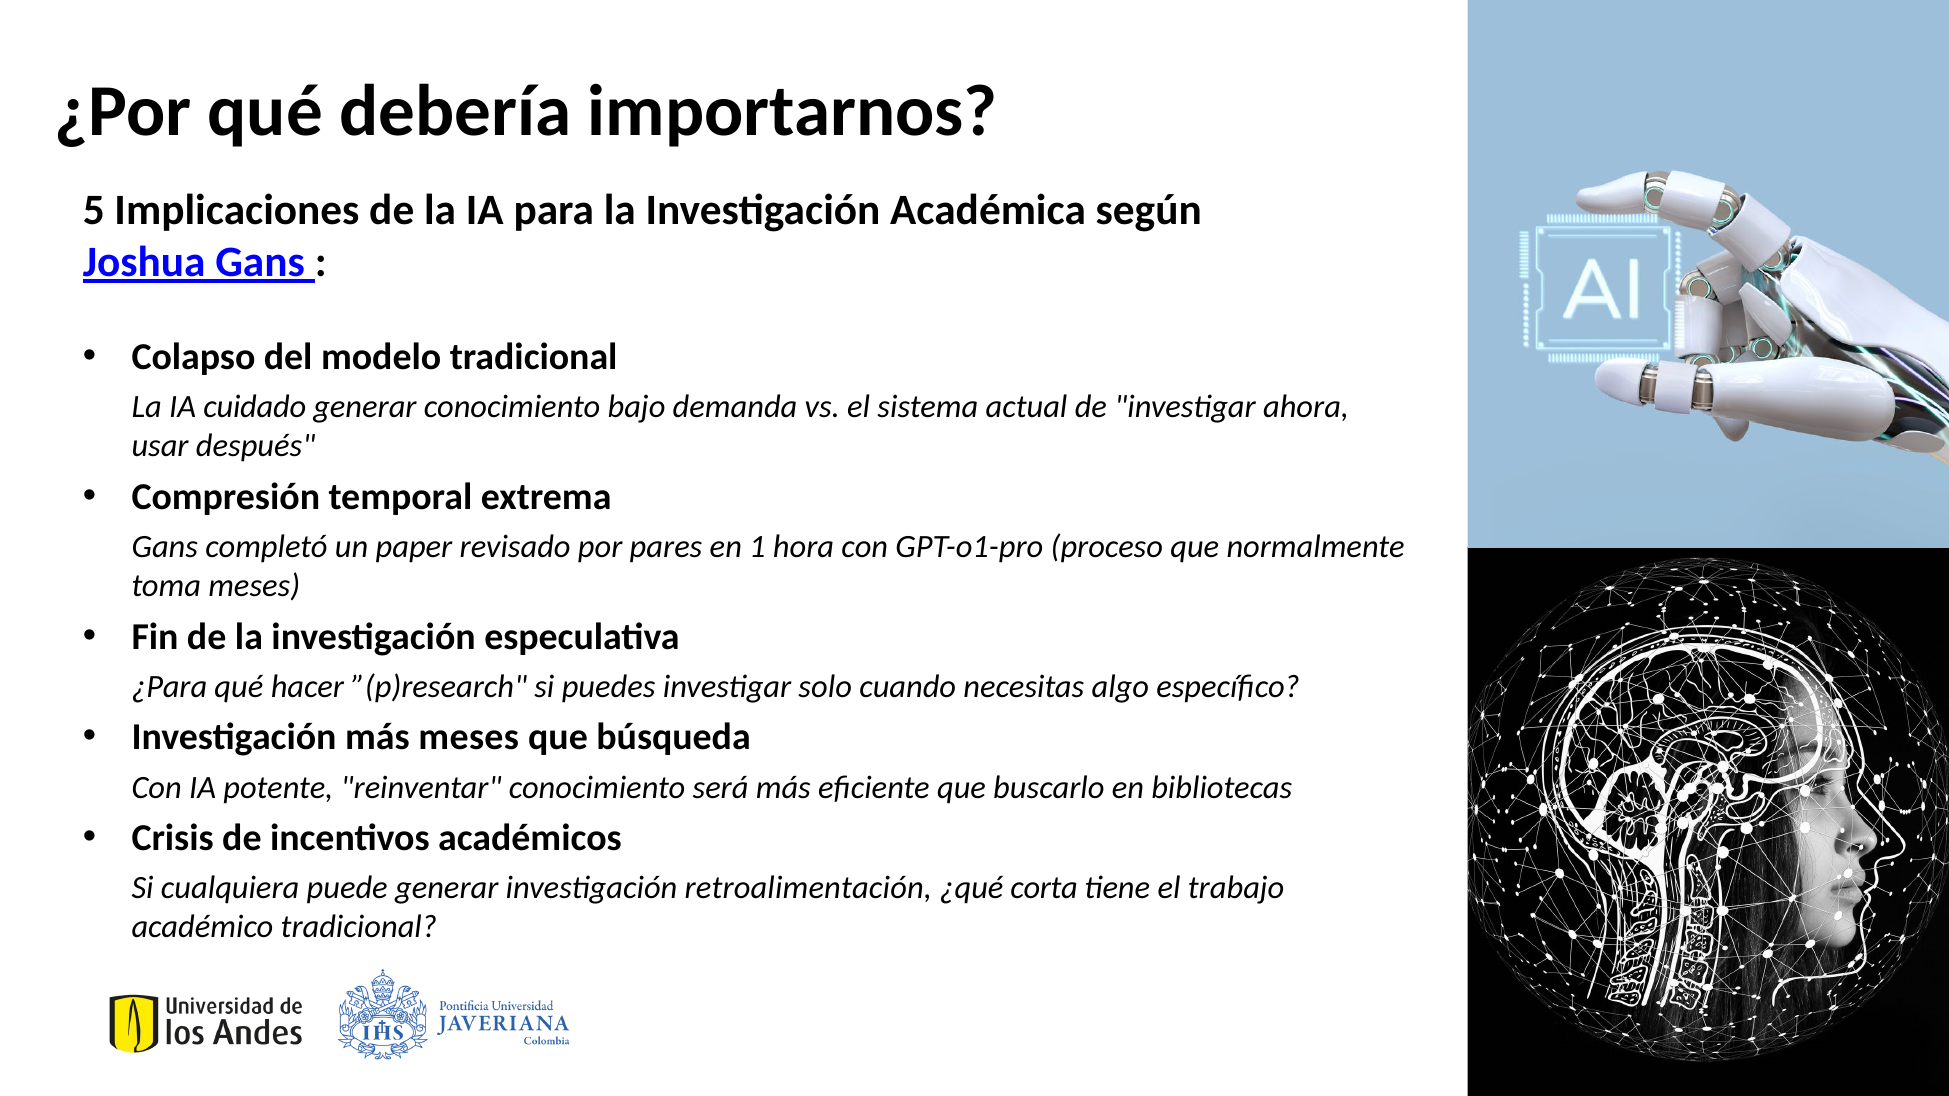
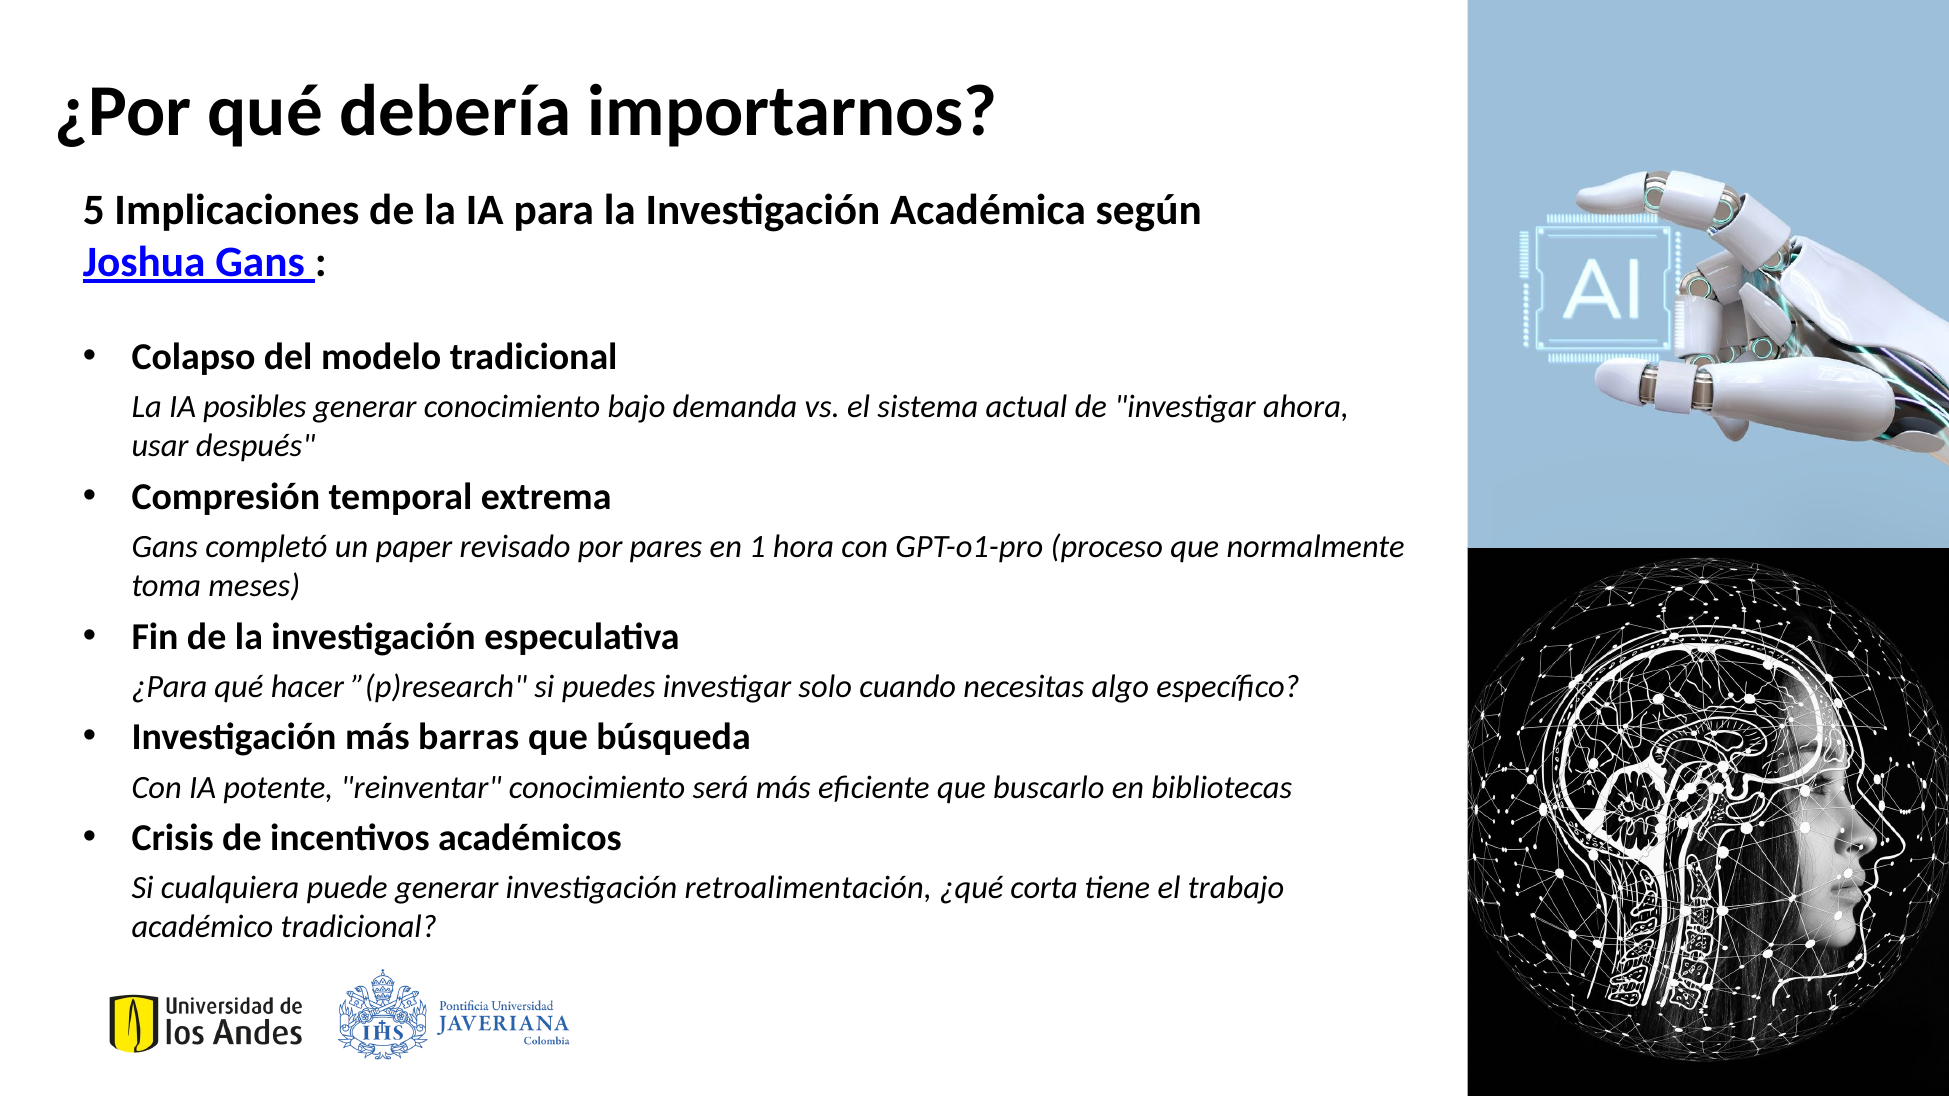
cuidado: cuidado -> posibles (255, 407)
más meses: meses -> barras (469, 738)
